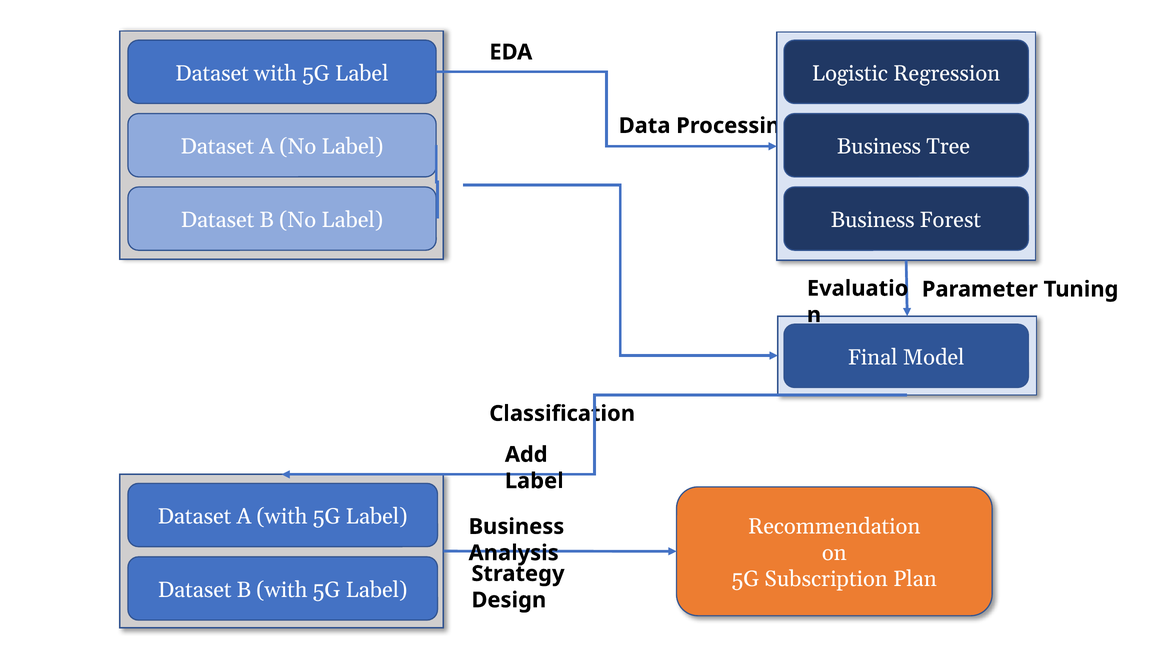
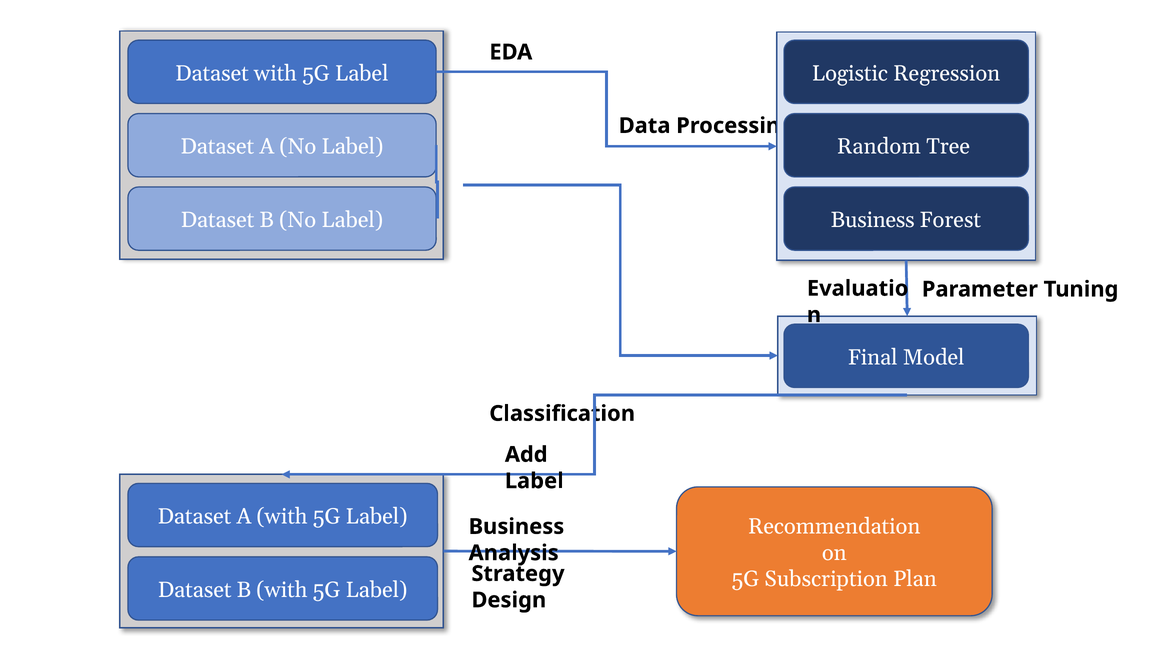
Business: Business -> Random (879, 147)
